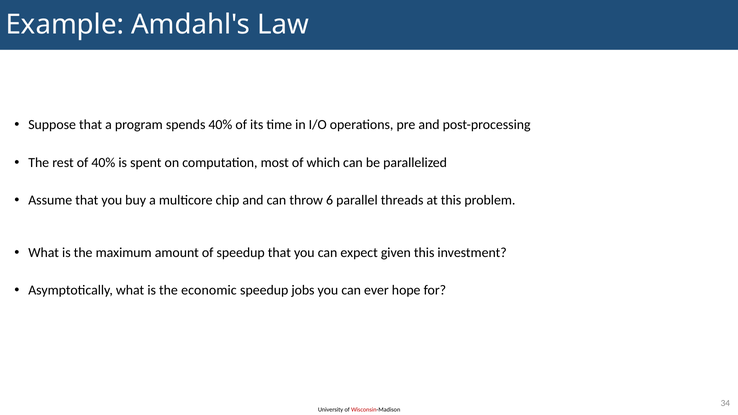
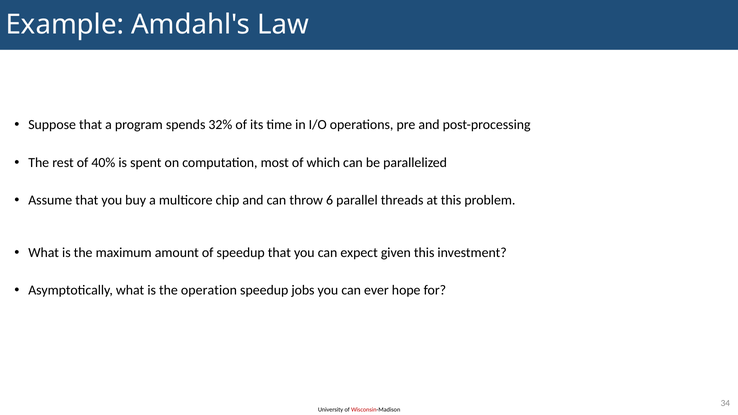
spends 40%: 40% -> 32% (220, 125)
economic: economic -> operation (209, 290)
